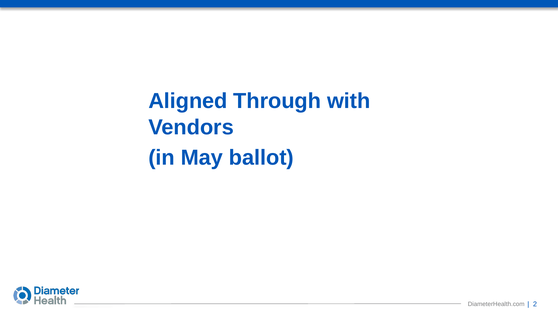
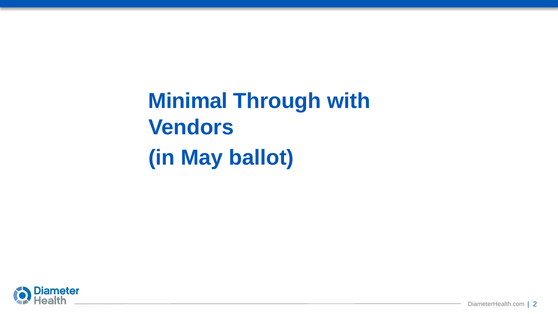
Aligned: Aligned -> Minimal (188, 101)
